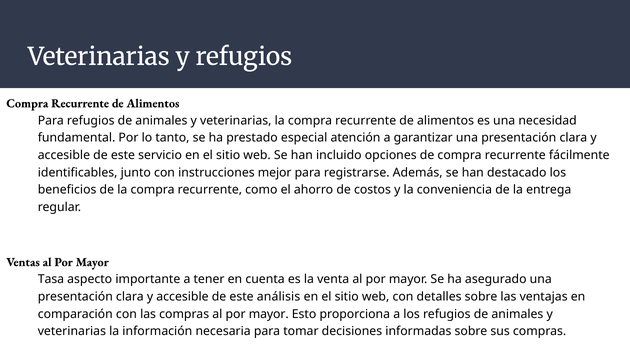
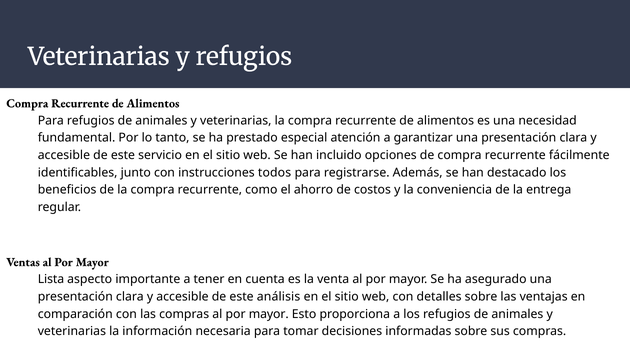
mejor: mejor -> todos (275, 172)
Tasa: Tasa -> Lista (51, 279)
